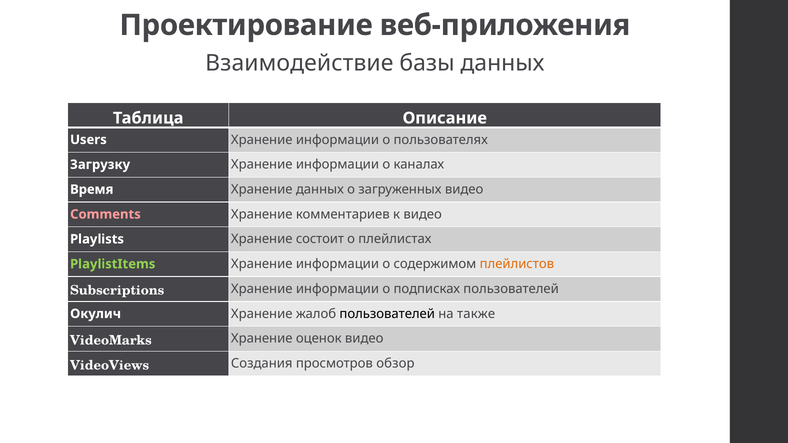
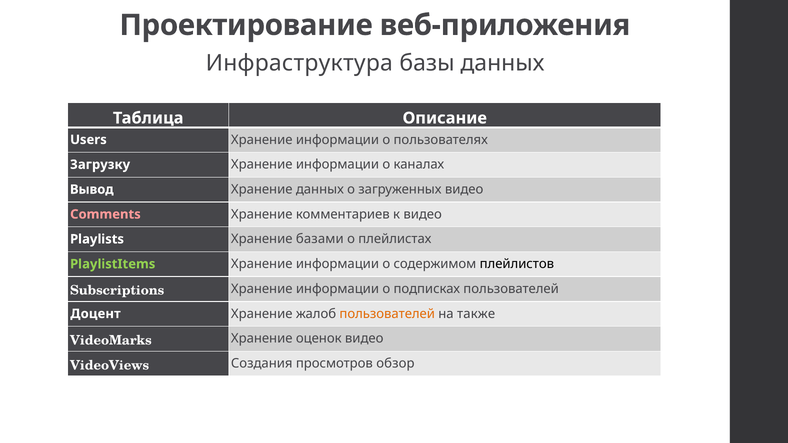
Взаимодействие: Взаимодействие -> Инфраструктура (299, 63)
Время: Время -> Вывод (92, 190)
состоит: состоит -> базами (320, 239)
плейлистов colour: orange -> black (517, 264)
Окулич: Окулич -> Доцент (96, 314)
пользователей colour: black -> orange (387, 314)
